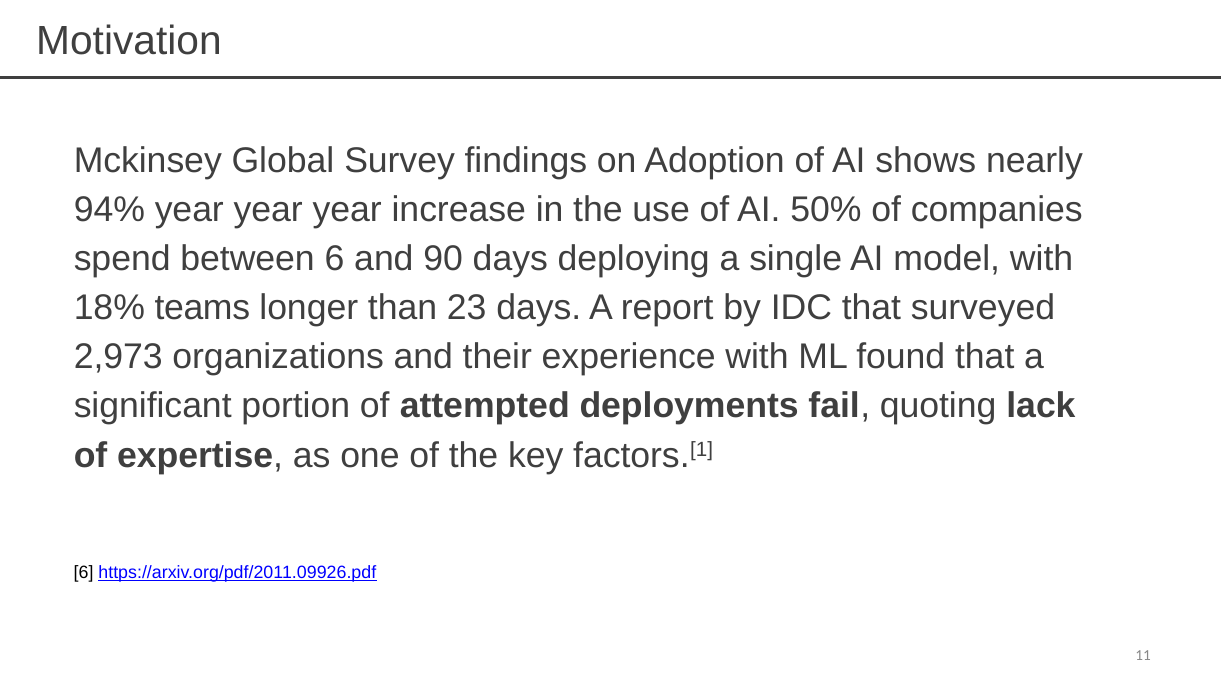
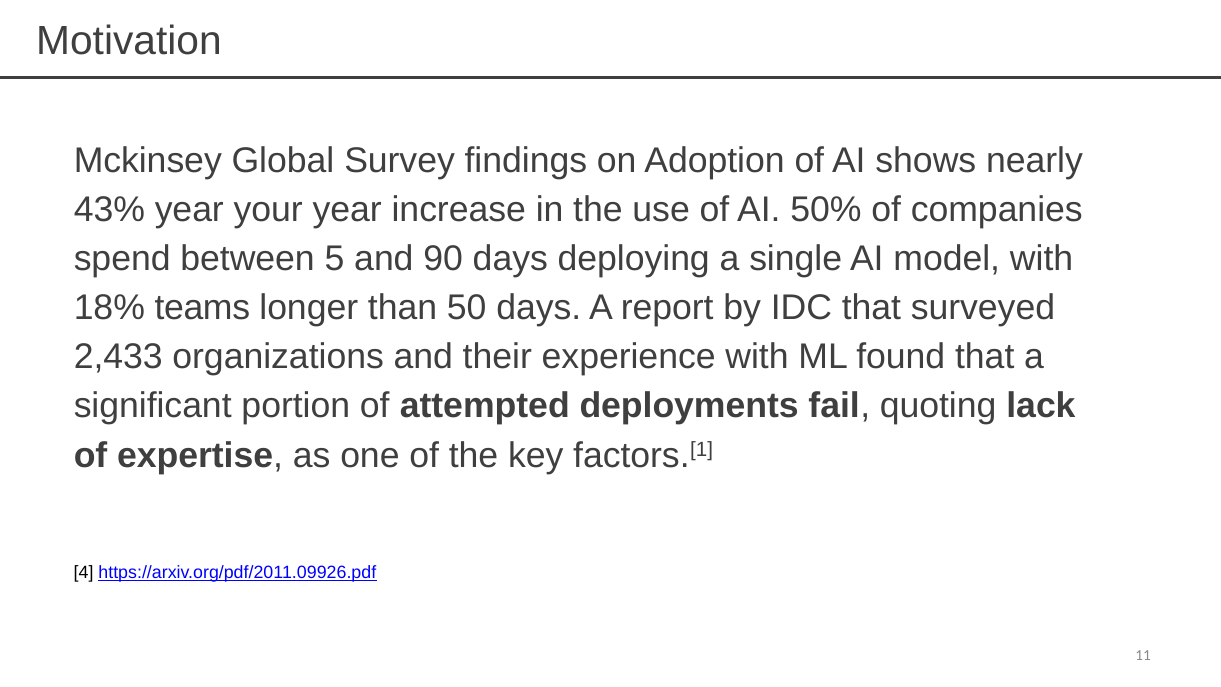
94%: 94% -> 43% (109, 209)
year: year -> your (268, 209)
between 6: 6 -> 5 (335, 259)
23: 23 -> 50 (467, 308)
2,973: 2,973 -> 2,433 (118, 357)
6: 6 -> 4 (84, 573)
